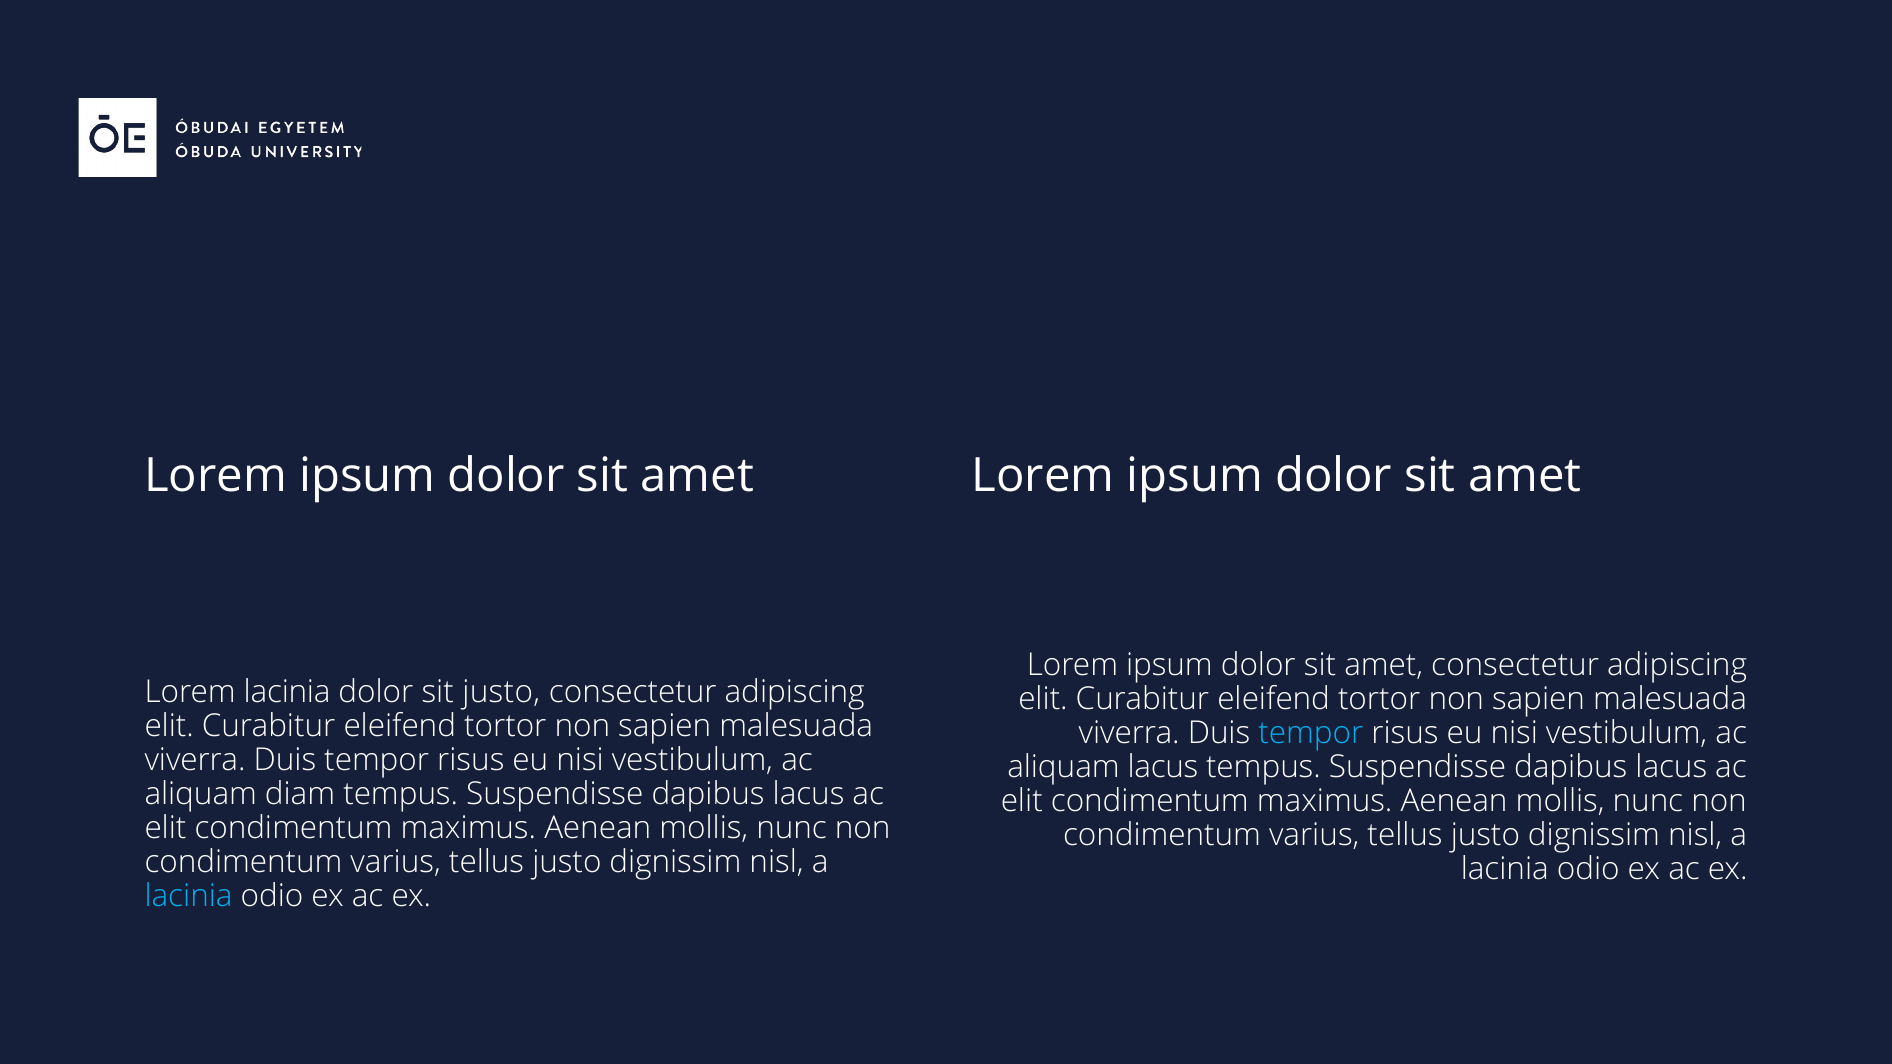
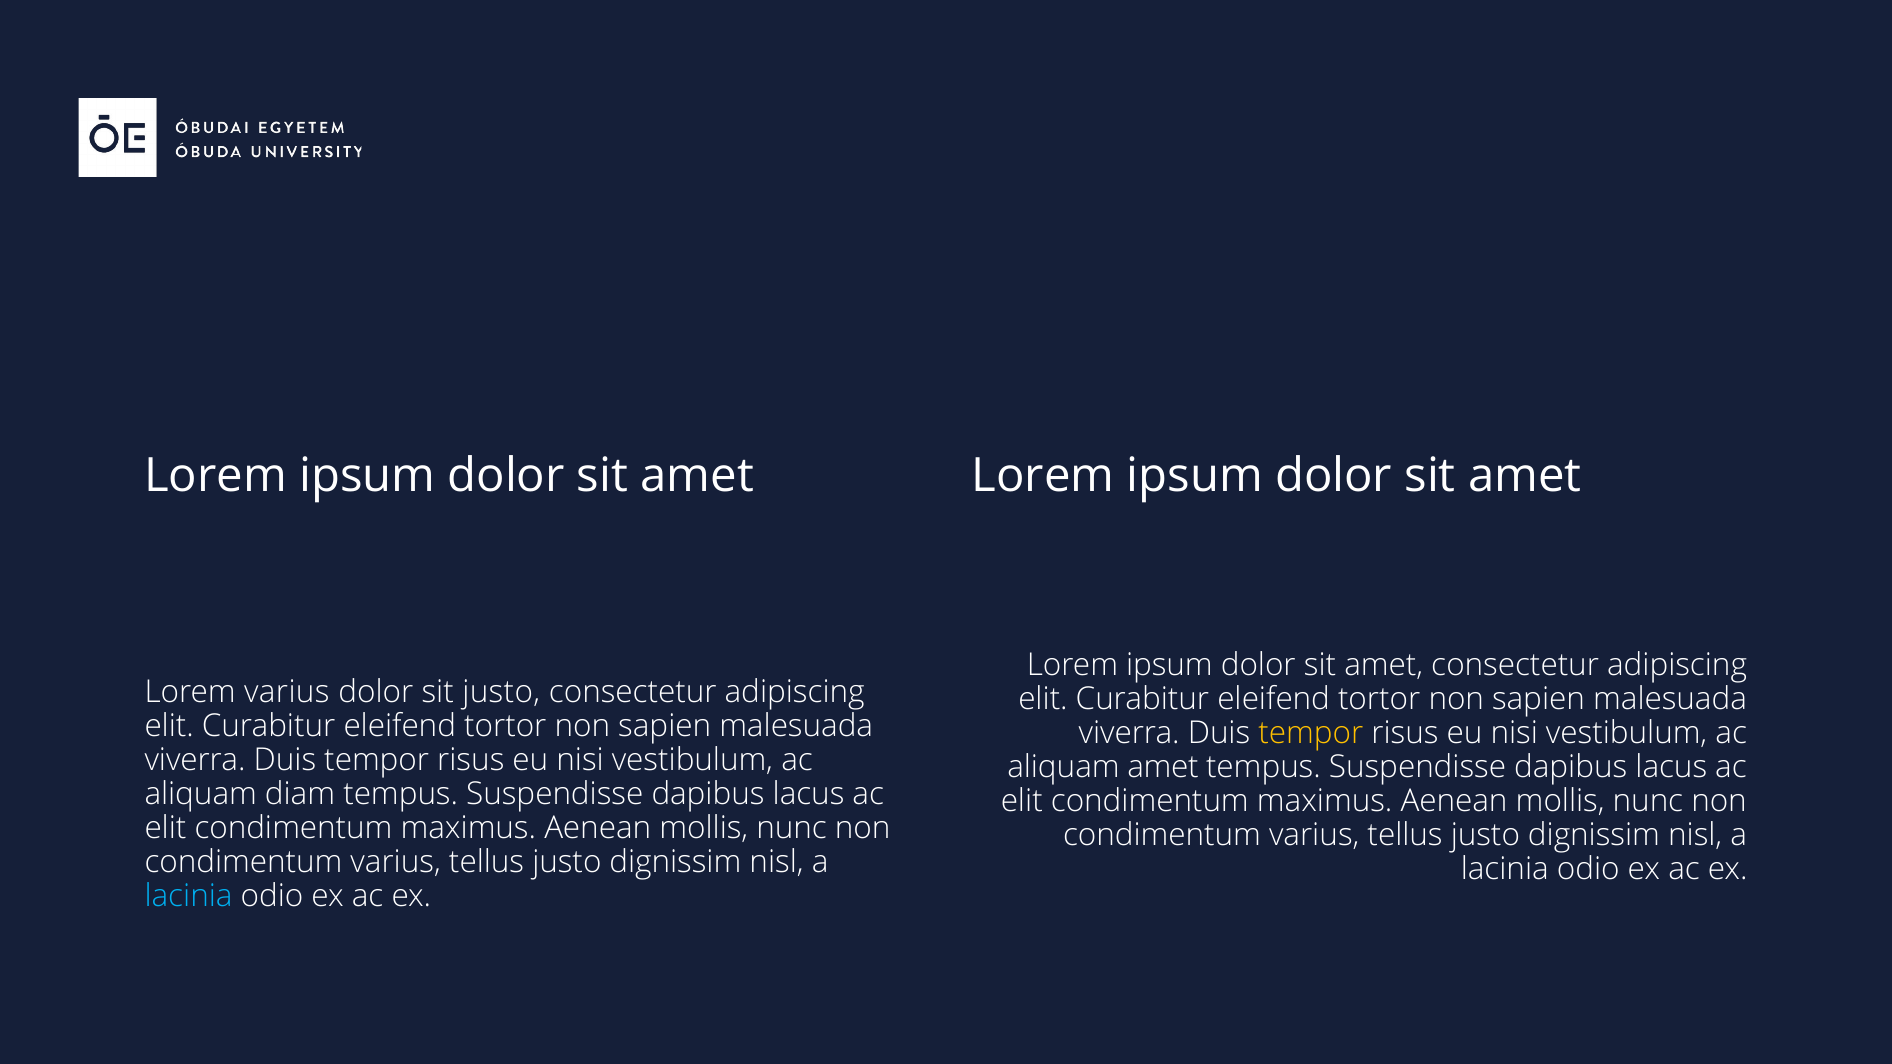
Lorem lacinia: lacinia -> varius (287, 692)
tempor colour: light blue -> yellow (1311, 734)
aliquam lacus: lacus -> amet (1163, 768)
